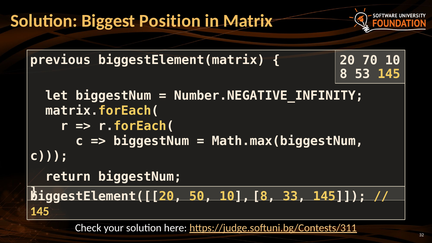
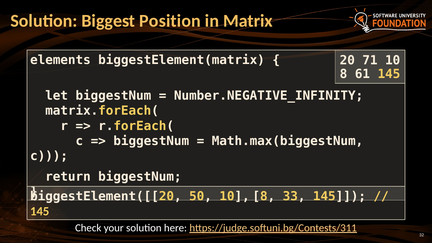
previous: previous -> elements (60, 60)
70: 70 -> 71 (370, 60)
53: 53 -> 61 (362, 74)
